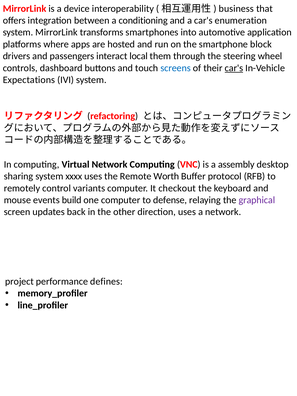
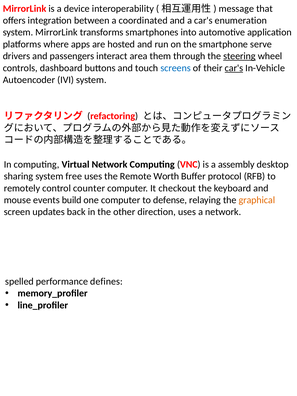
business: business -> message (236, 9)
conditioning: conditioning -> coordinated (143, 20)
block: block -> serve (261, 44)
local: local -> area (139, 56)
steering underline: none -> present (239, 56)
Expectations: Expectations -> Autoencoder (29, 80)
xxxx: xxxx -> free (74, 176)
variants: variants -> counter (89, 188)
graphical colour: purple -> orange (257, 200)
project: project -> spelled (19, 281)
